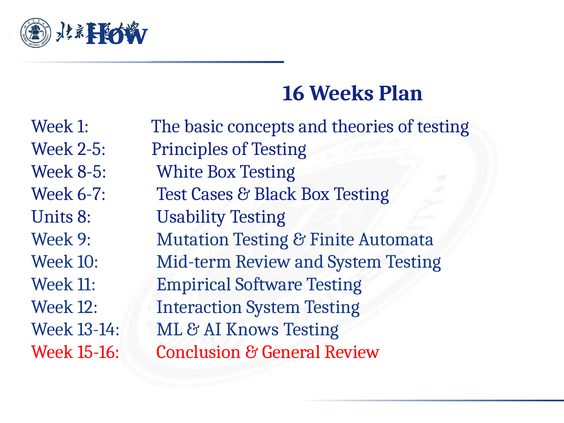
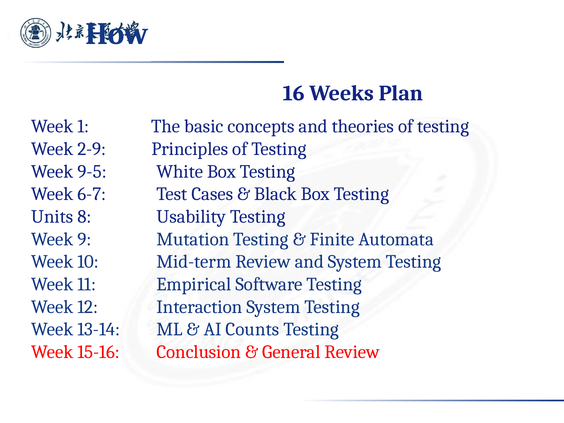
2-5: 2-5 -> 2-9 (92, 149)
8-5: 8-5 -> 9-5 (92, 172)
Knows: Knows -> Counts (252, 329)
